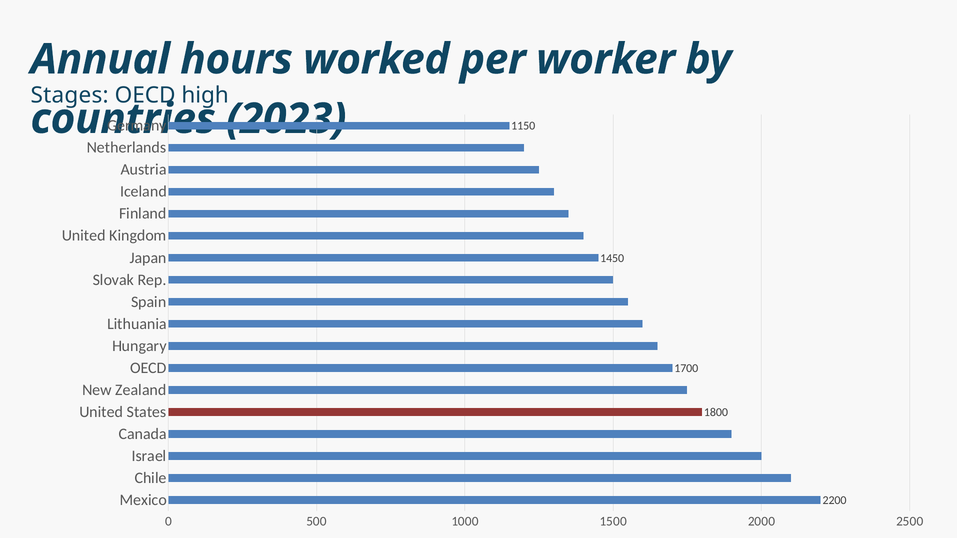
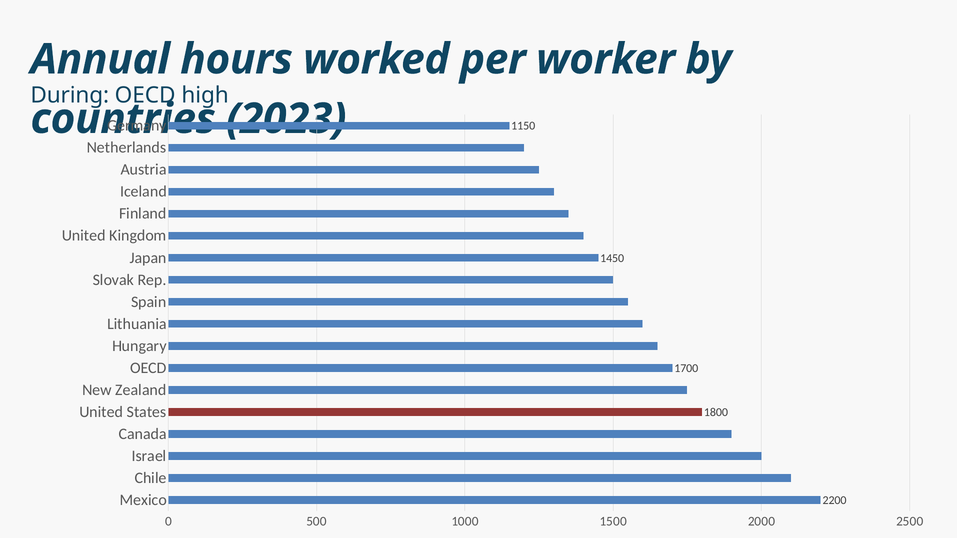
Stages: Stages -> During (70, 95)
